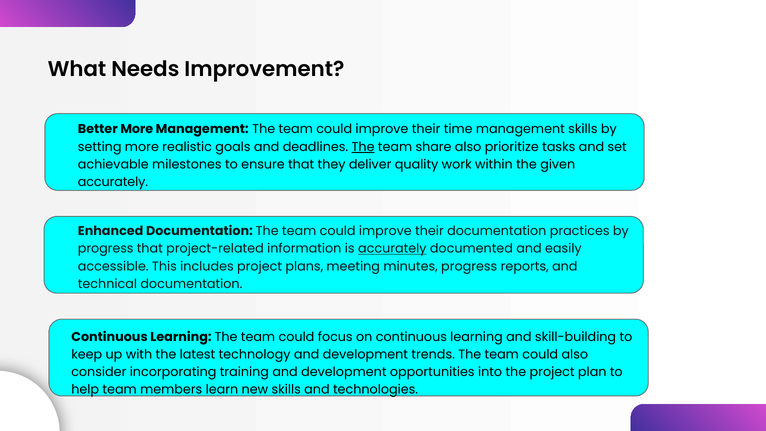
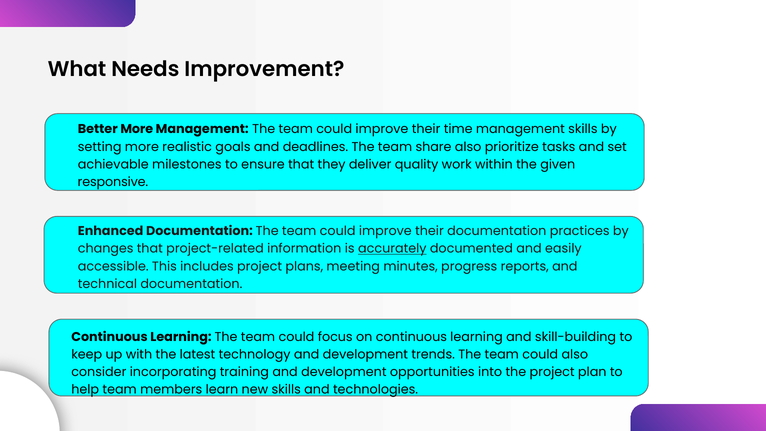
The underline: present -> none (363, 147)
accurately: accurately -> responsive (113, 182)
progress: progress -> changes (106, 249)
